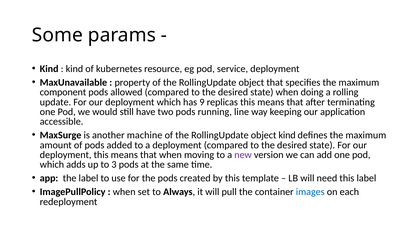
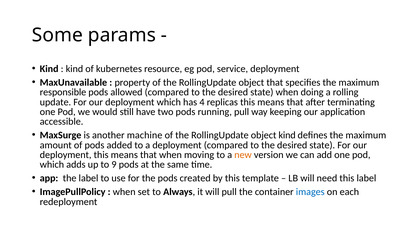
component: component -> responsible (63, 92)
9: 9 -> 4 (202, 102)
running line: line -> pull (242, 112)
new colour: purple -> orange (243, 155)
3: 3 -> 9 (114, 164)
